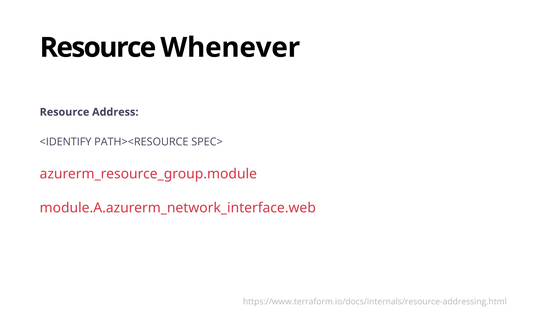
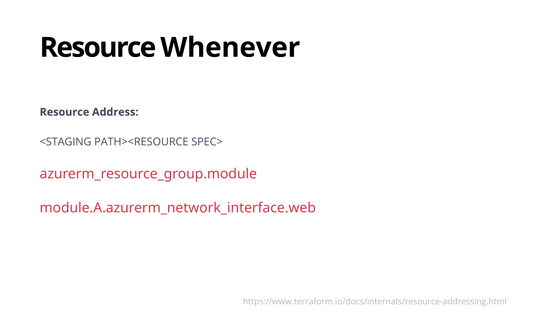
<IDENTIFY: <IDENTIFY -> <STAGING (66, 142)
